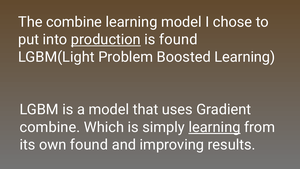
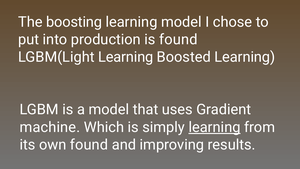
The combine: combine -> boosting (74, 22)
production underline: present -> none (106, 40)
LGBM(Light Problem: Problem -> Learning (126, 57)
combine: combine -> machine (50, 127)
